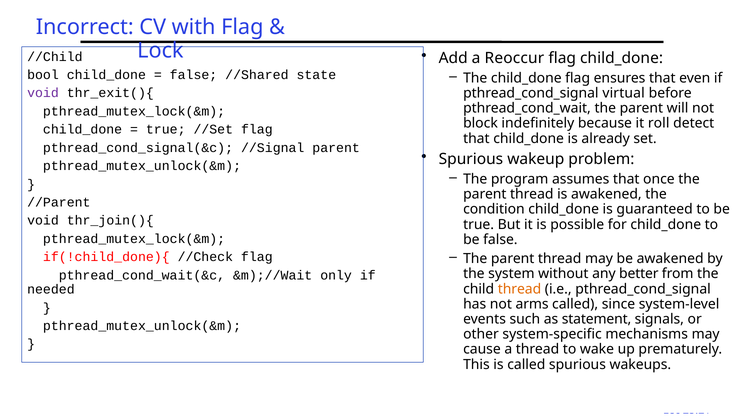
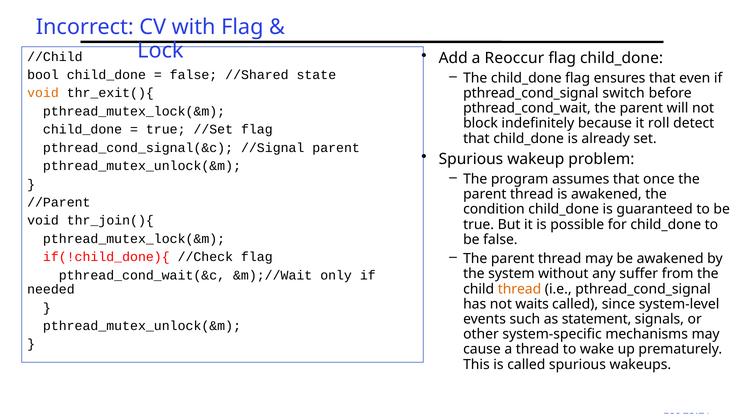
void colour: purple -> orange (43, 93)
virtual: virtual -> switch (624, 93)
better: better -> suffer (639, 274)
arms: arms -> waits (532, 304)
